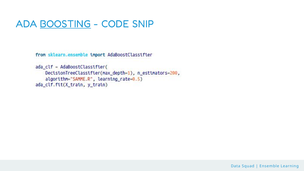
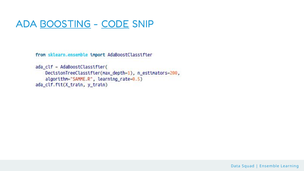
CODE underline: none -> present (115, 24)
